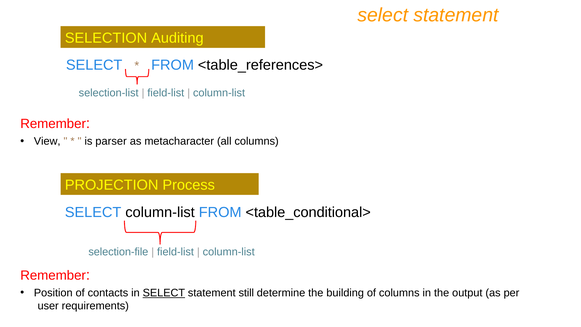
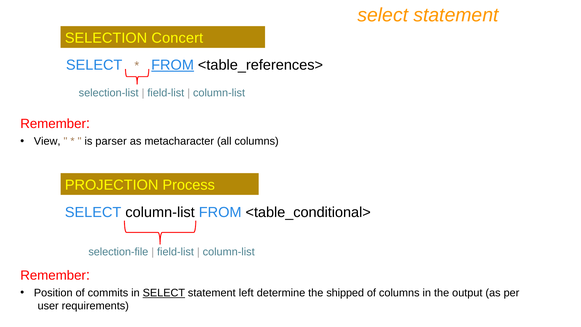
Auditing: Auditing -> Concert (177, 38)
FROM underline: none -> present (173, 65)
contacts: contacts -> commits (108, 293)
still: still -> left (246, 293)
building: building -> shipped (345, 293)
